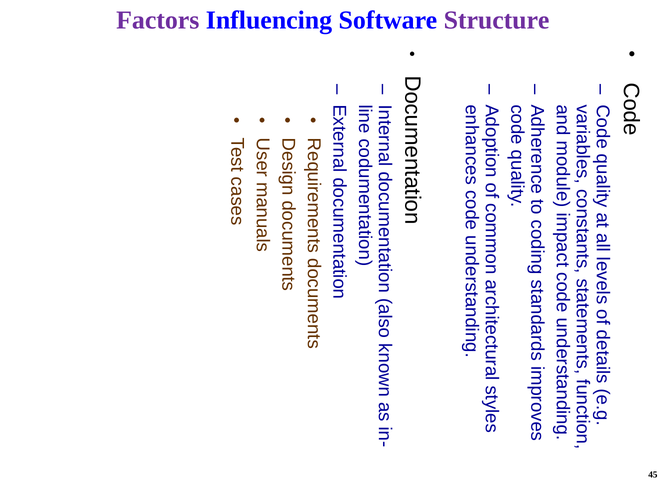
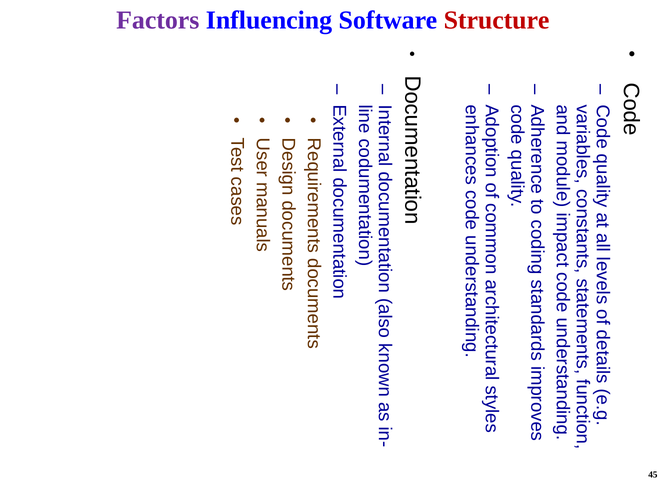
Structure colour: purple -> red (497, 20)
